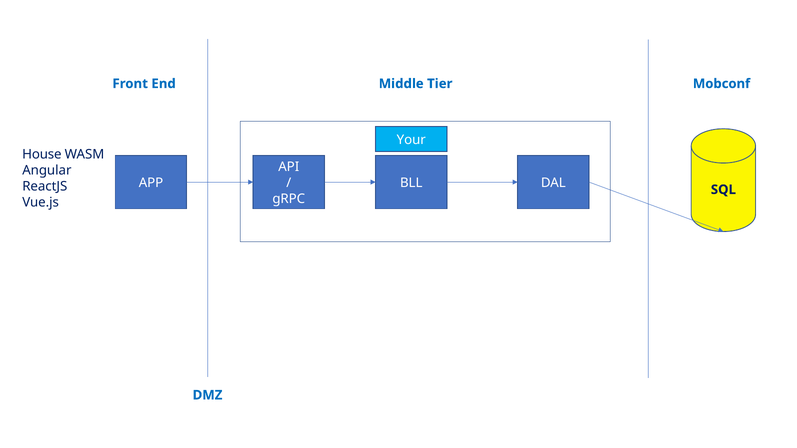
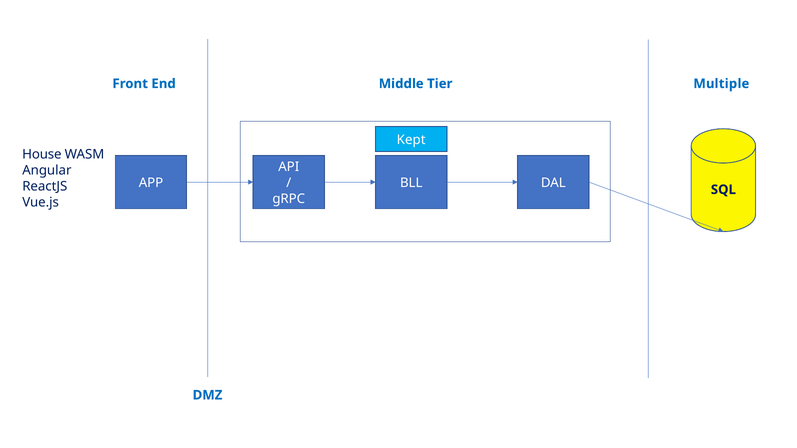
Mobconf: Mobconf -> Multiple (721, 84)
Your: Your -> Kept (411, 140)
